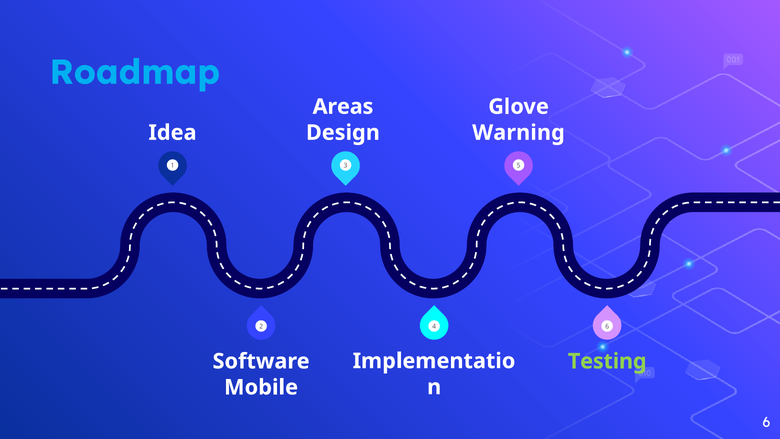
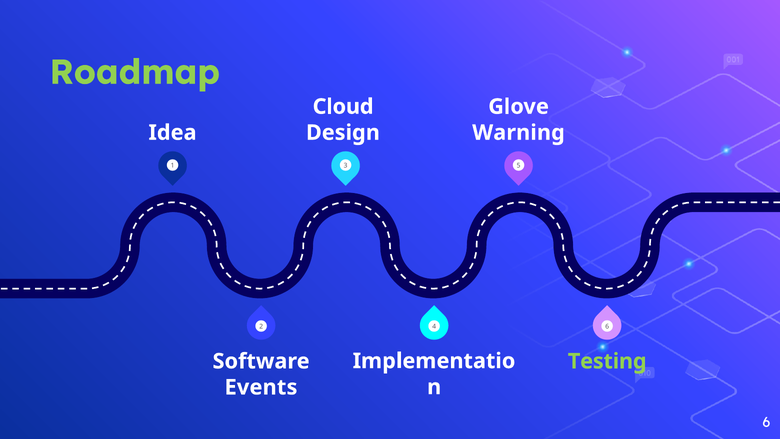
Roadmap colour: light blue -> light green (135, 72)
Areas: Areas -> Cloud (343, 107)
Mobile: Mobile -> Events (261, 387)
